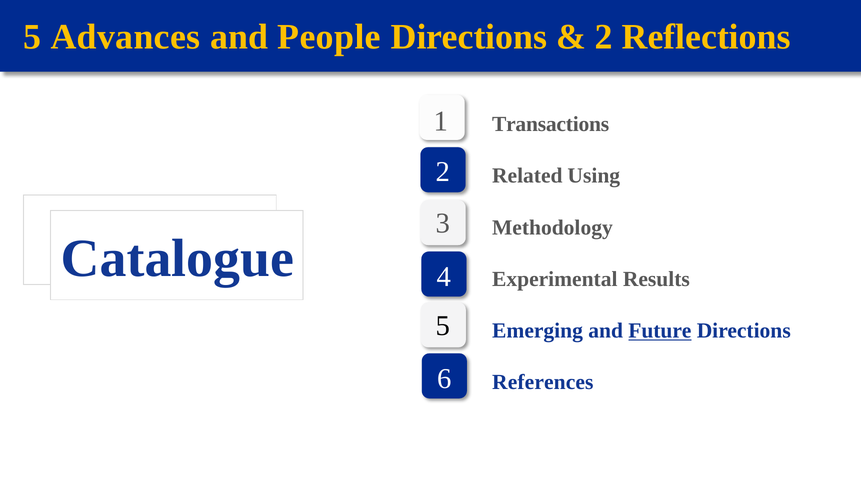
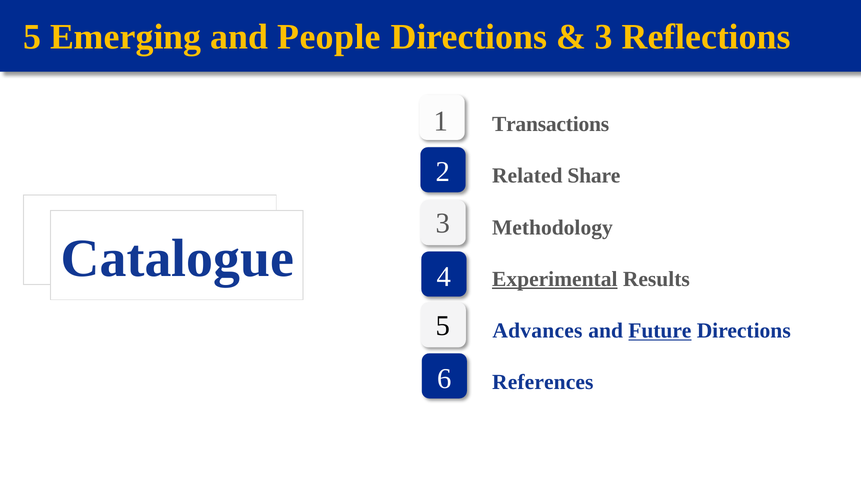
Advances: Advances -> Emerging (126, 37)
2: 2 -> 3 (604, 37)
Using: Using -> Share (594, 176)
Experimental underline: none -> present (555, 279)
Emerging: Emerging -> Advances (537, 331)
